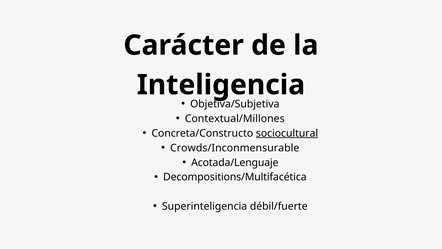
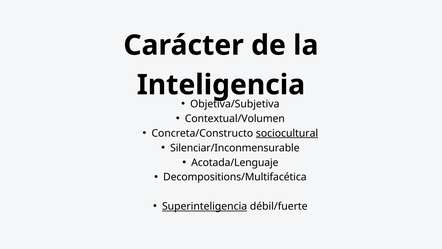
Contextual/Millones: Contextual/Millones -> Contextual/Volumen (235, 118)
Crowds/Inconmensurable: Crowds/Inconmensurable -> Silenciar/Inconmensurable (235, 148)
Superinteligencia underline: none -> present (205, 206)
